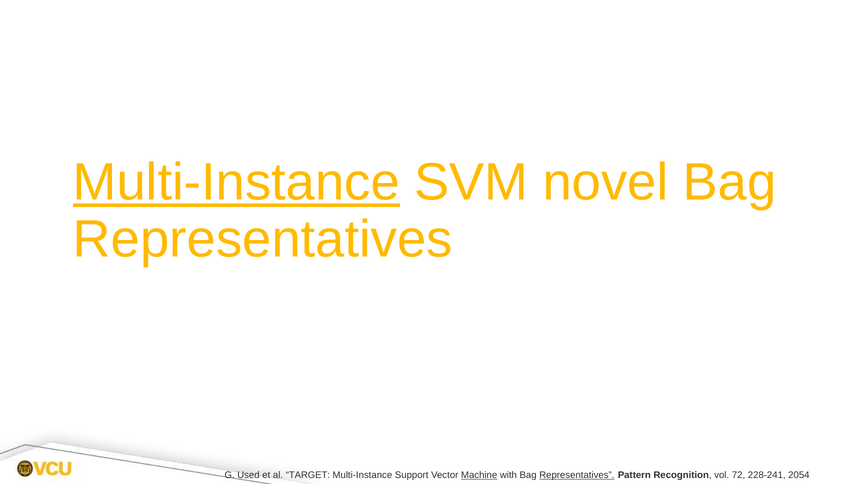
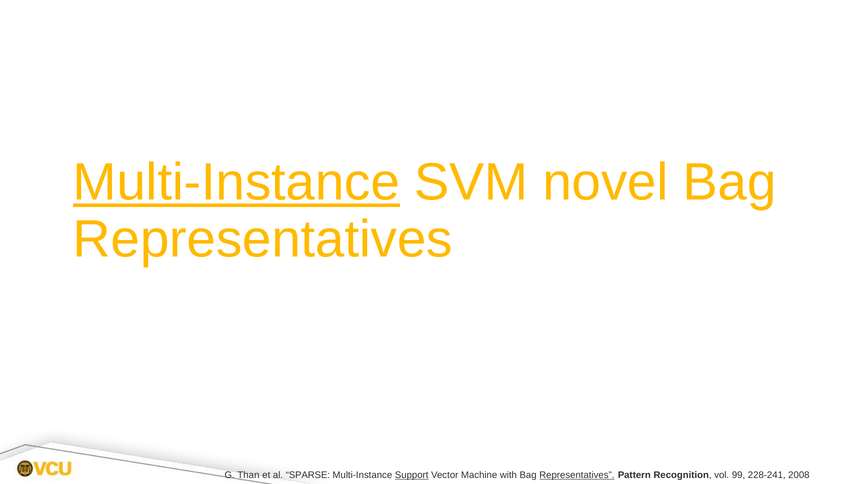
Used: Used -> Than (248, 475)
TARGET: TARGET -> SPARSE (308, 475)
Support underline: none -> present (412, 475)
Machine underline: present -> none (479, 475)
72: 72 -> 99 (739, 475)
2054: 2054 -> 2008 (799, 475)
